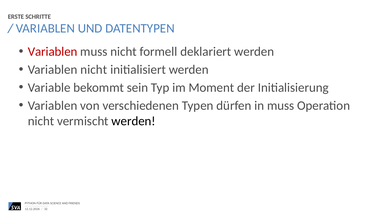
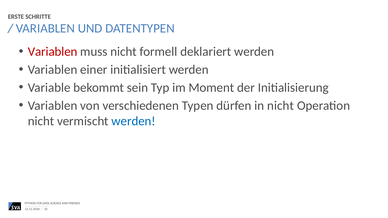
Variablen nicht: nicht -> einer (94, 70)
in muss: muss -> nicht (281, 106)
werden colour: black -> blue (134, 121)
